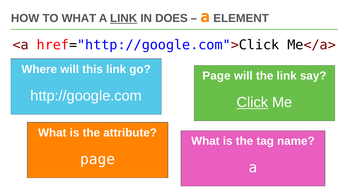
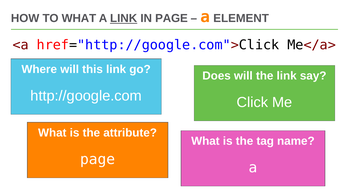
IN DOES: DOES -> PAGE (171, 18)
Page: Page -> Does (217, 76)
Click underline: present -> none (252, 103)
